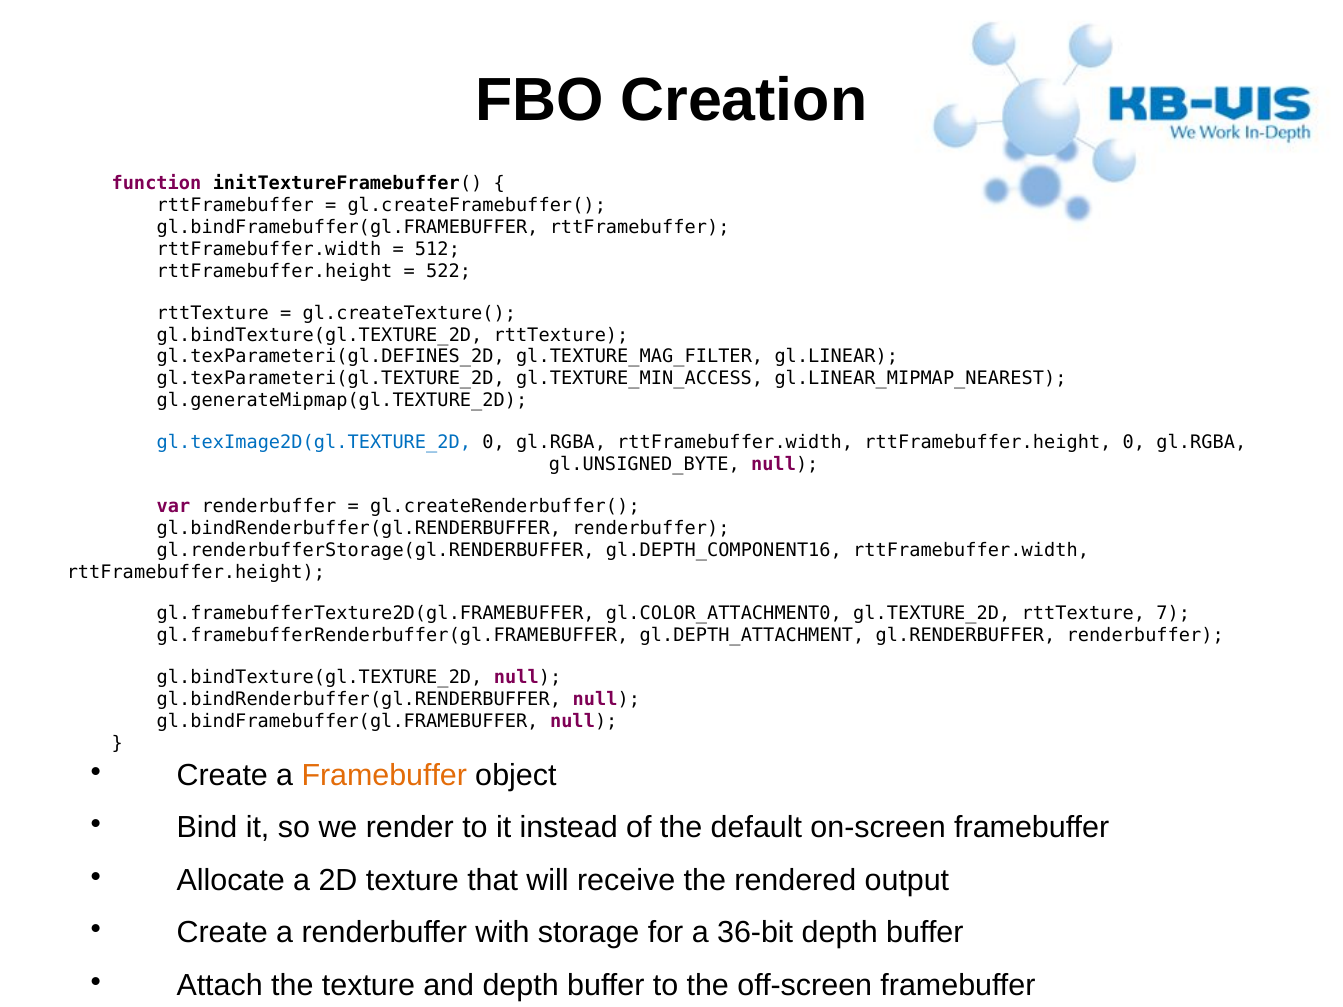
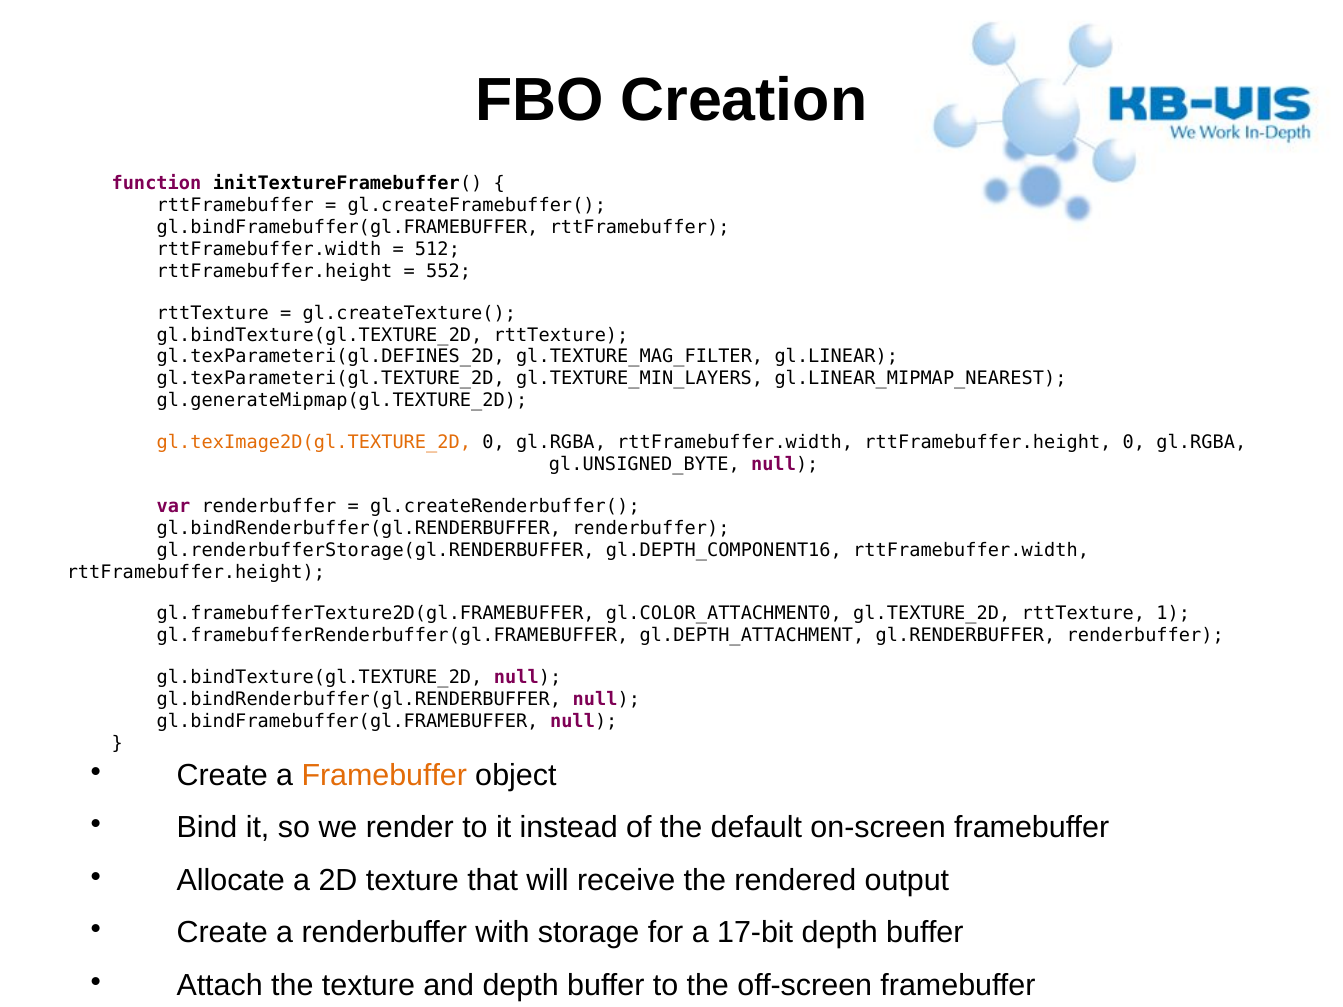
522: 522 -> 552 (449, 271)
gl.TEXTURE_MIN_ACCESS: gl.TEXTURE_MIN_ACCESS -> gl.TEXTURE_MIN_LAYERS (640, 379)
gl.texImage2D(gl.TEXTURE_2D colour: blue -> orange (314, 442)
7: 7 -> 1 (1173, 614)
36-bit: 36-bit -> 17-bit (755, 933)
